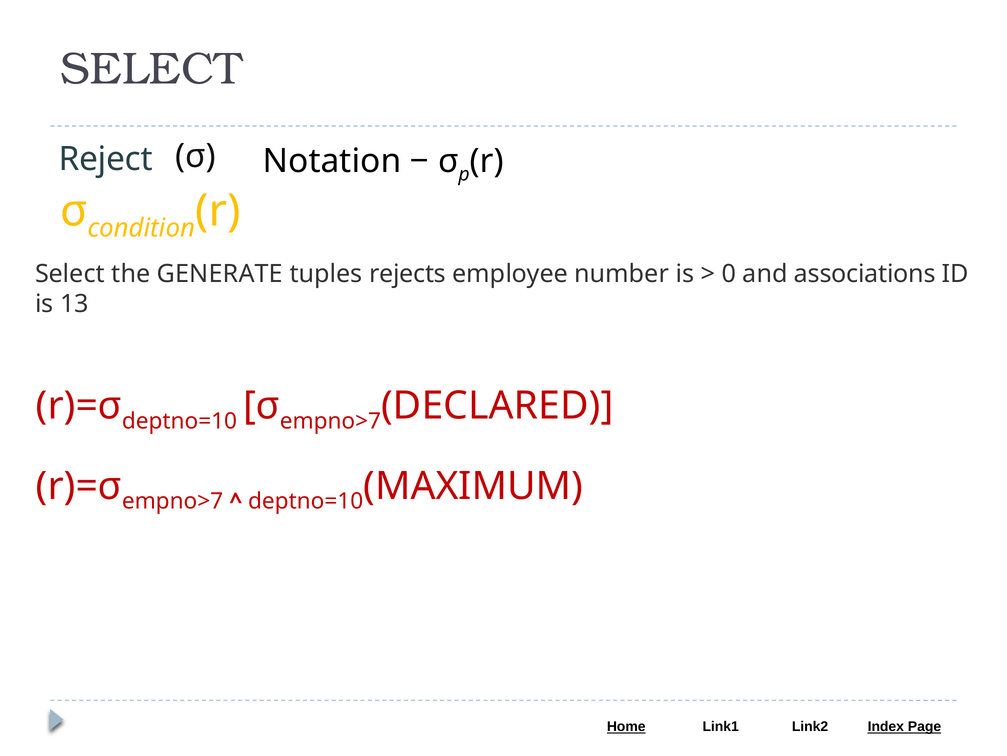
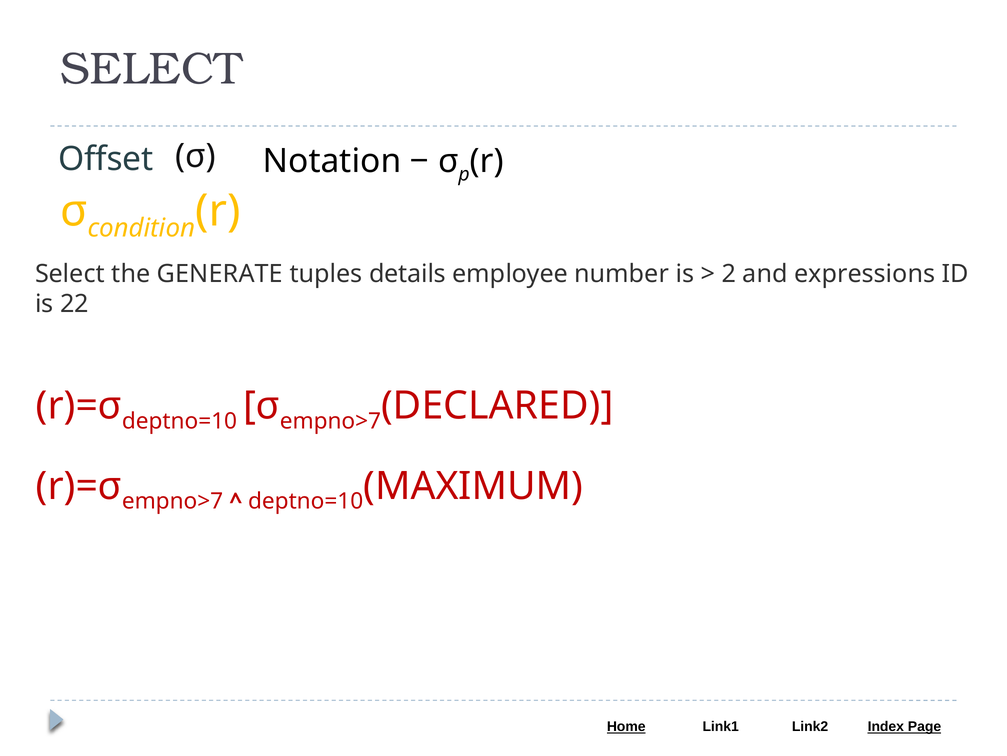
Reject: Reject -> Offset (106, 159)
rejects: rejects -> details (408, 274)
0: 0 -> 2 (729, 274)
associations: associations -> expressions (865, 274)
13: 13 -> 22 (74, 304)
